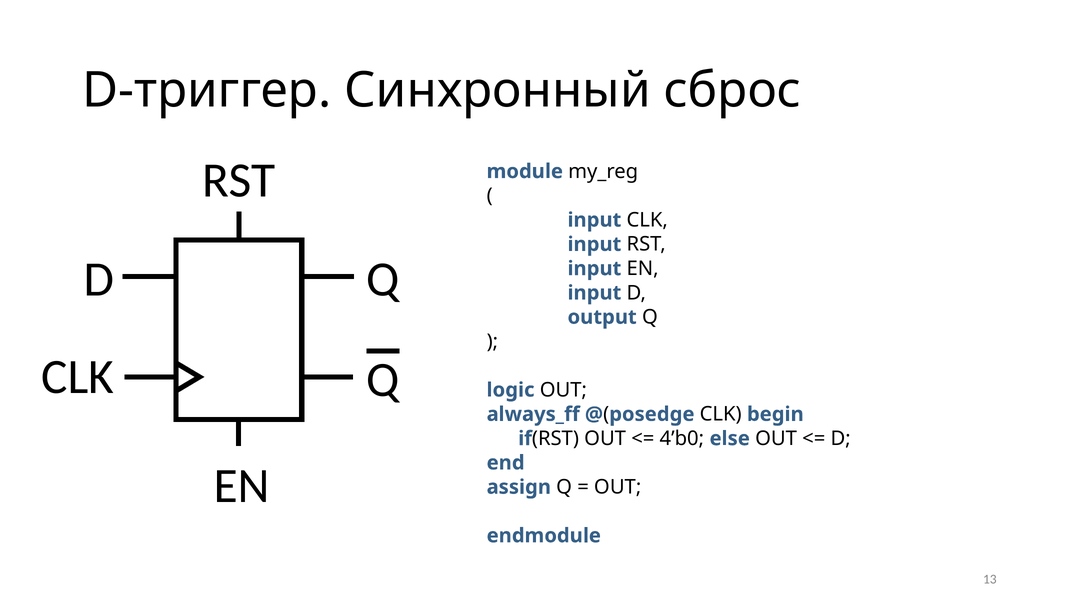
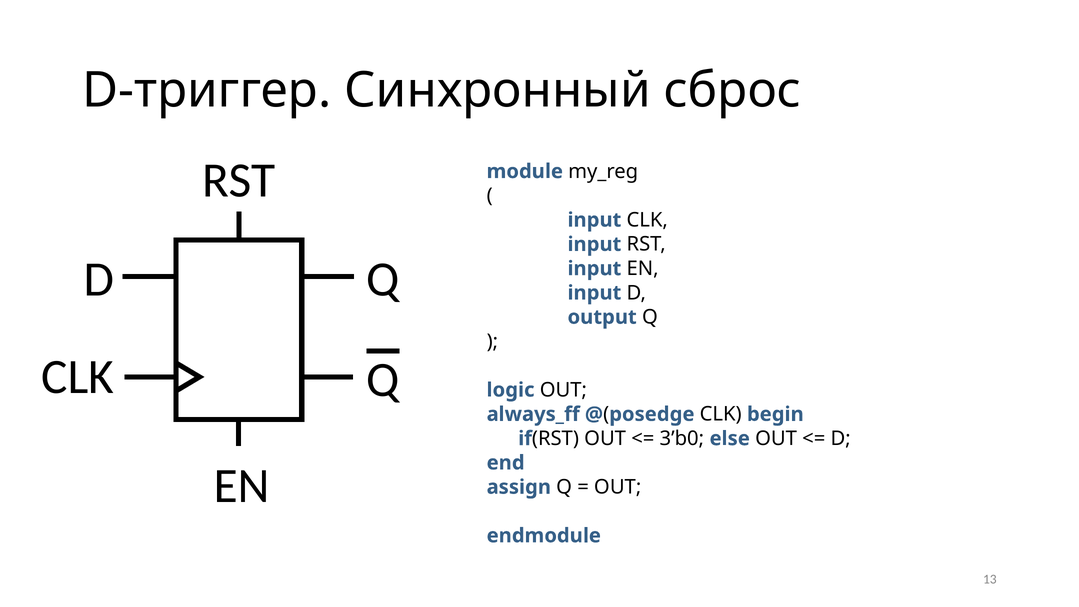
4’b0: 4’b0 -> 3’b0 (682, 438)
